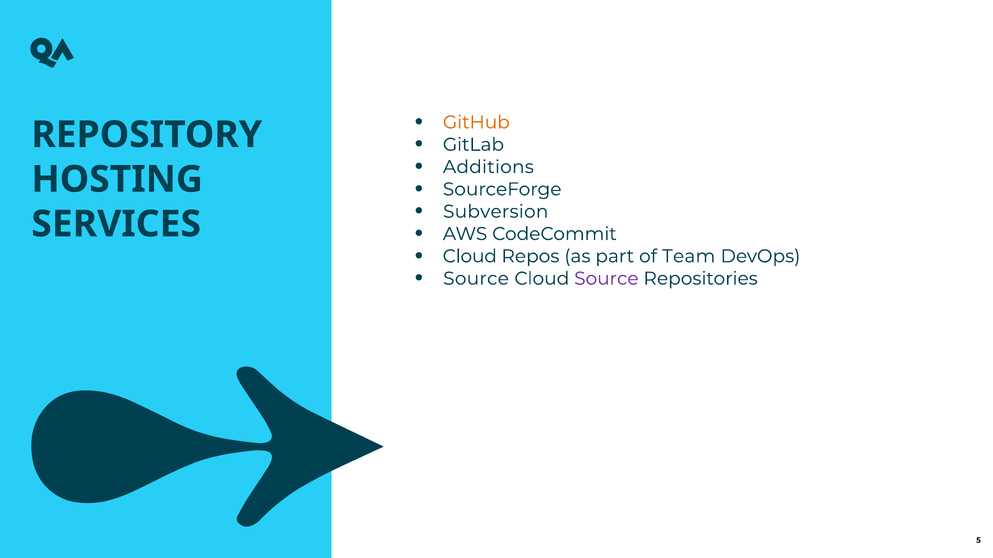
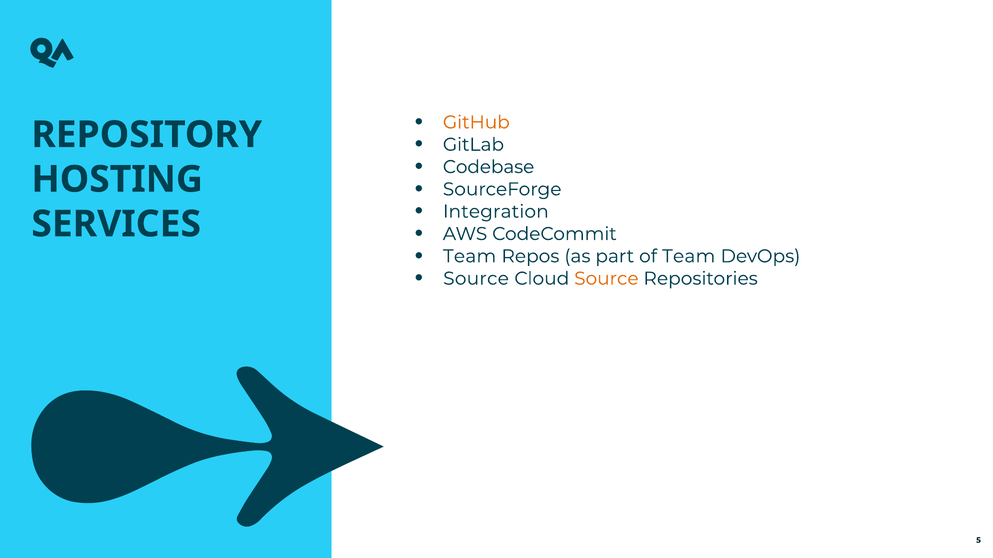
Additions: Additions -> Codebase (489, 167)
Subversion: Subversion -> Integration (496, 212)
Cloud: Cloud -> Team (470, 256)
Source colour: purple -> orange (606, 279)
